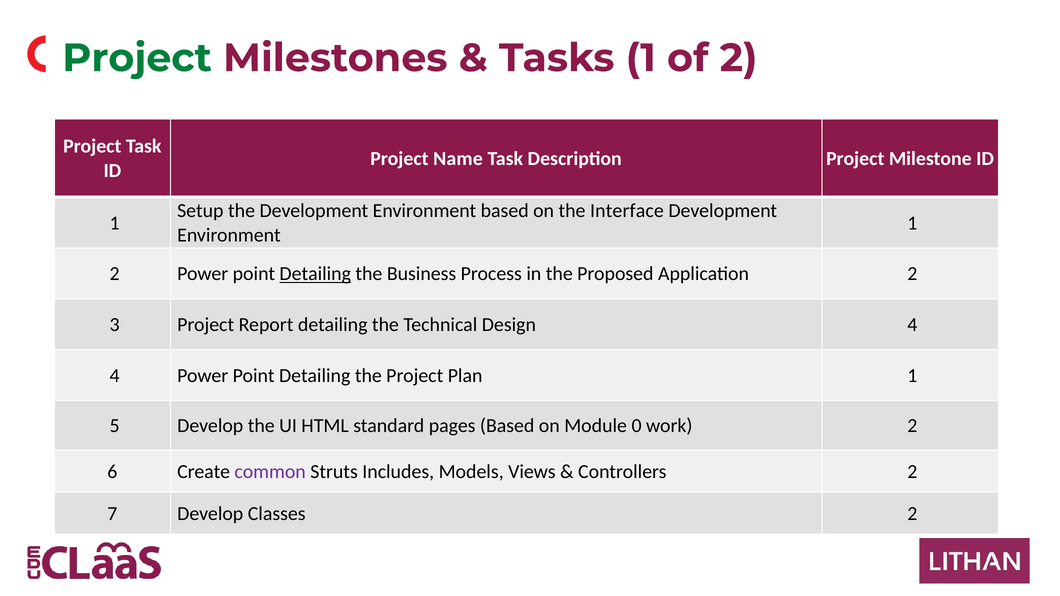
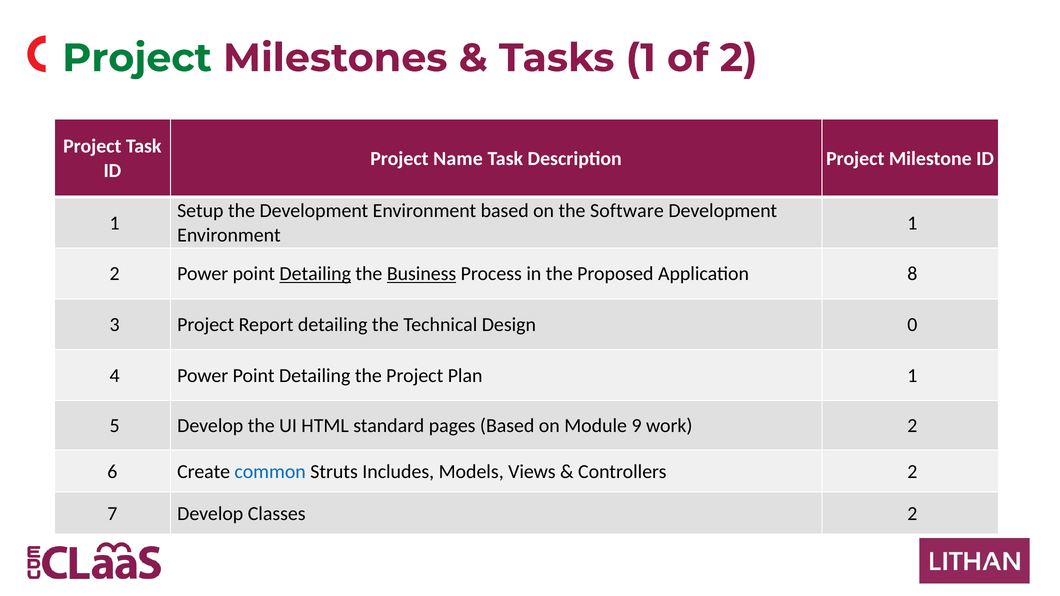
Interface: Interface -> Software (627, 211)
Business underline: none -> present (422, 274)
Application 2: 2 -> 8 (912, 274)
Design 4: 4 -> 0 (912, 325)
0: 0 -> 9 (637, 426)
common colour: purple -> blue (270, 472)
